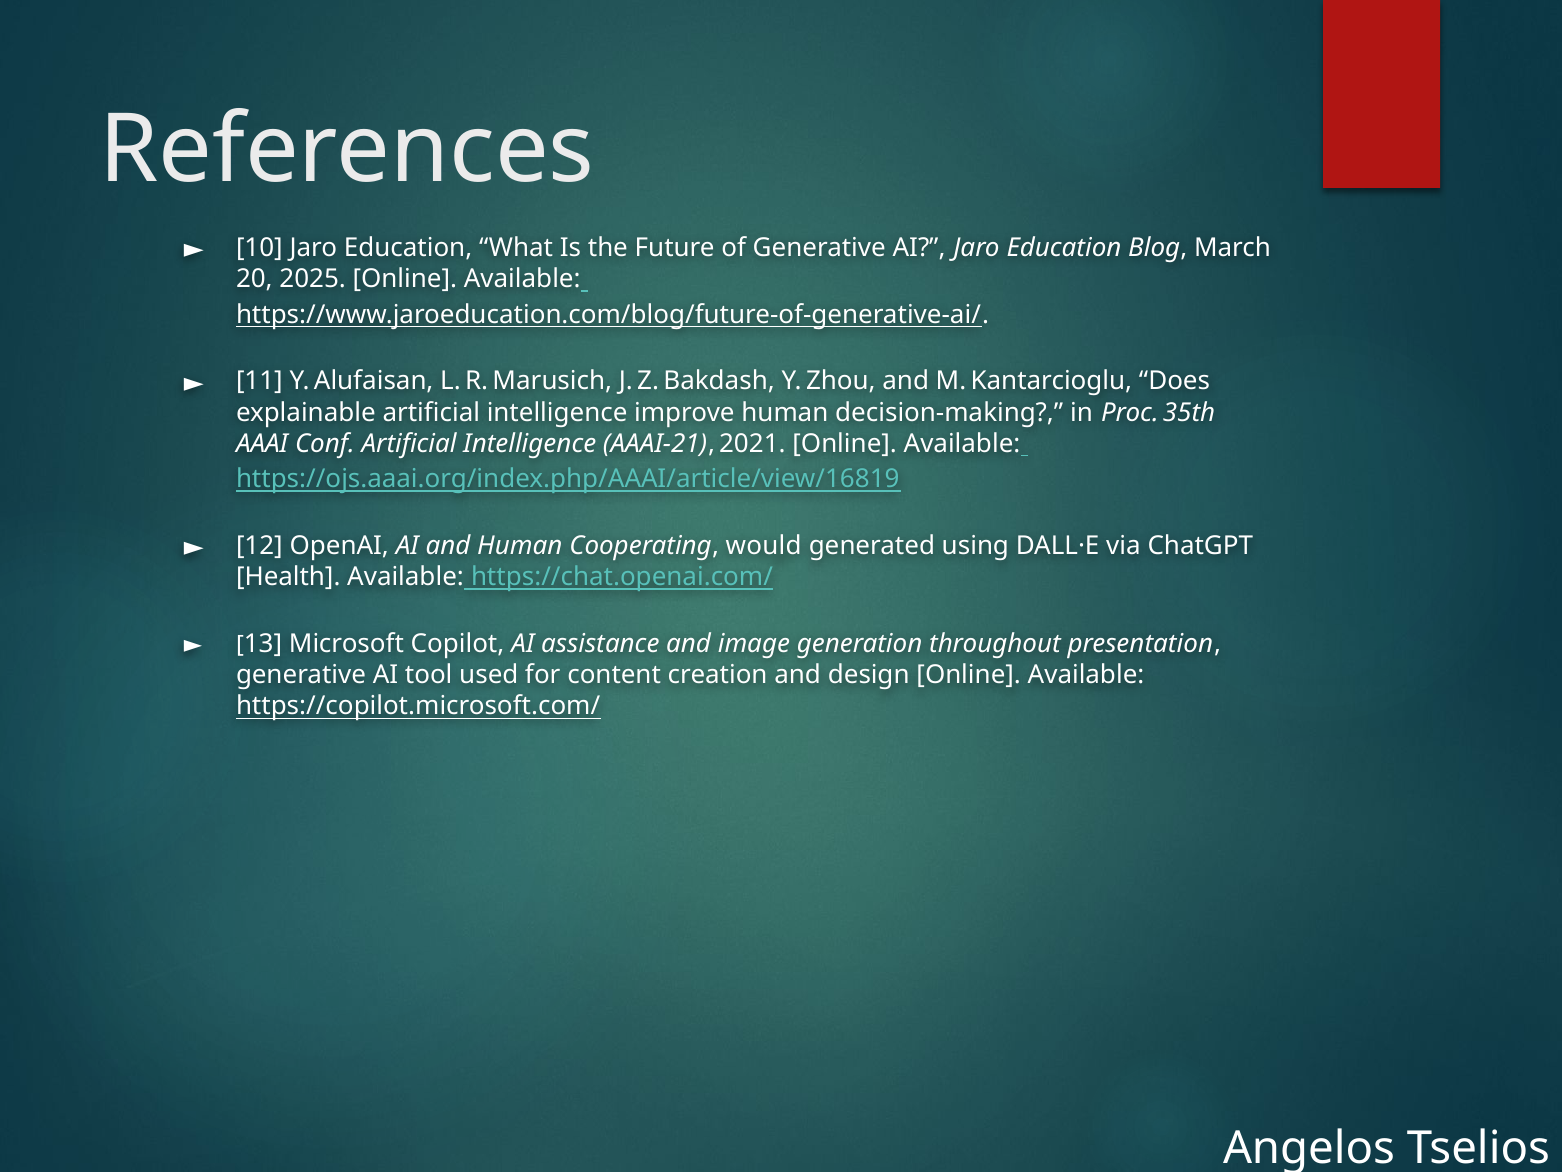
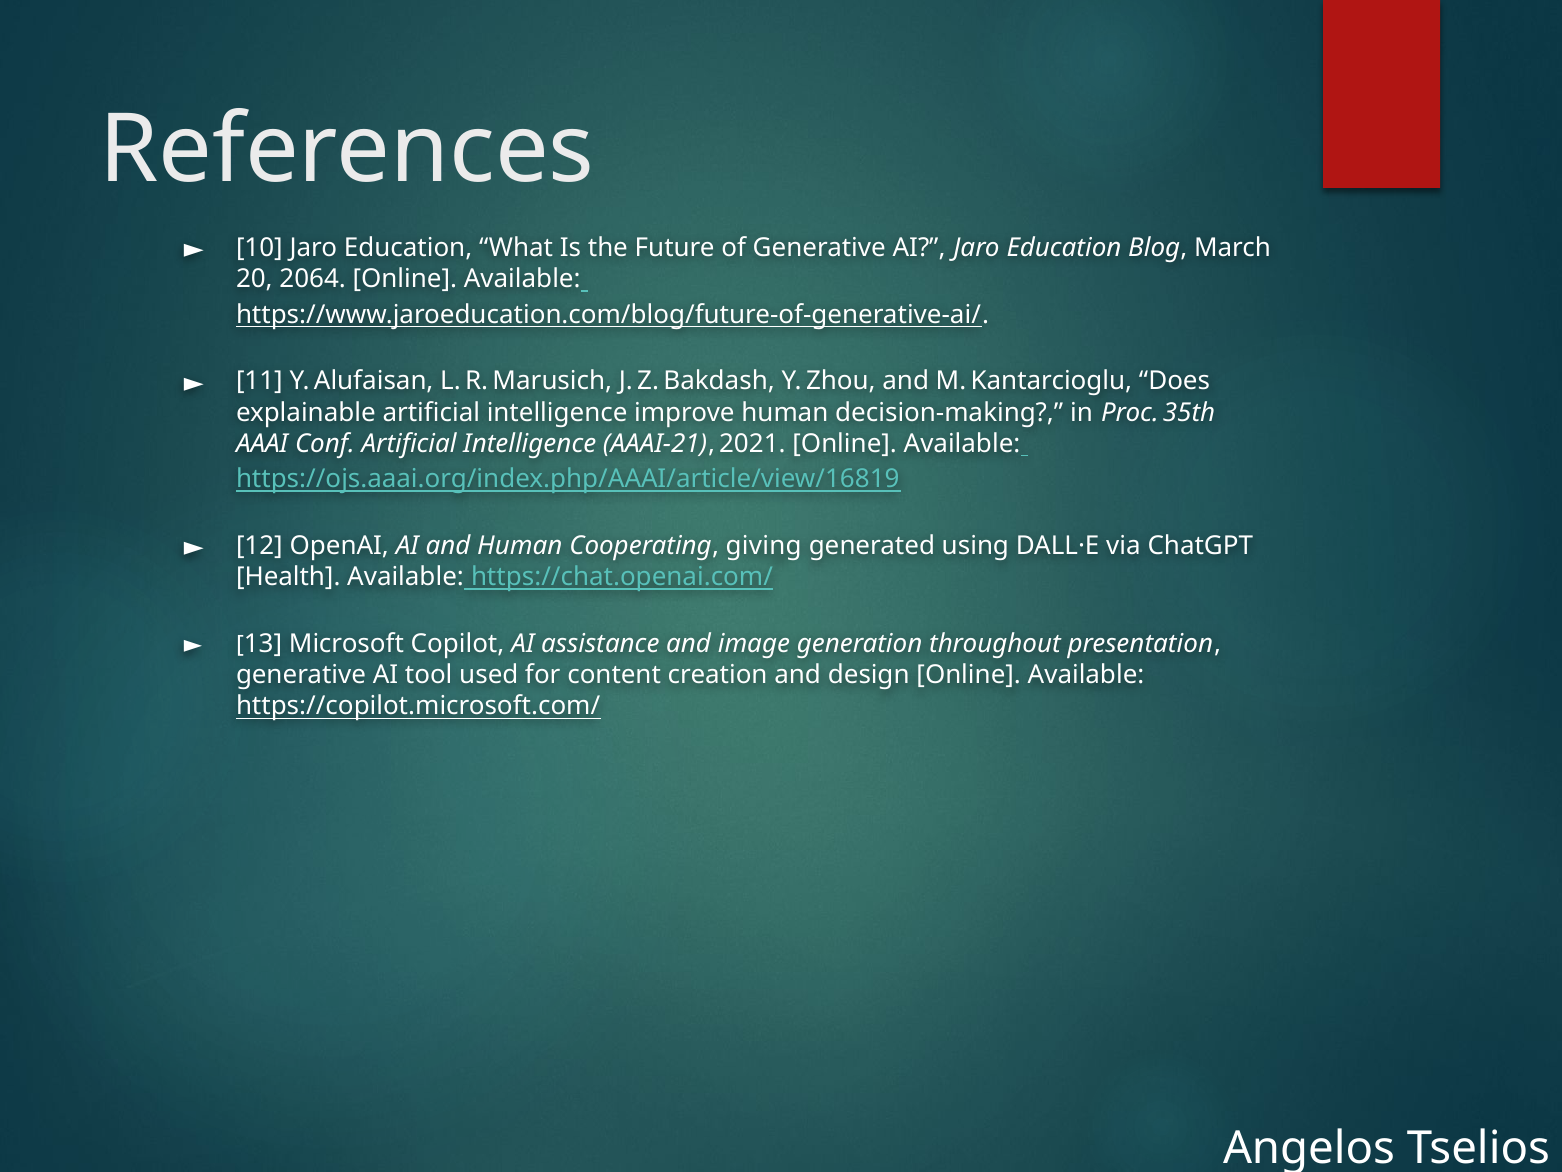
2025: 2025 -> 2064 (313, 279)
would: would -> giving (764, 546)
